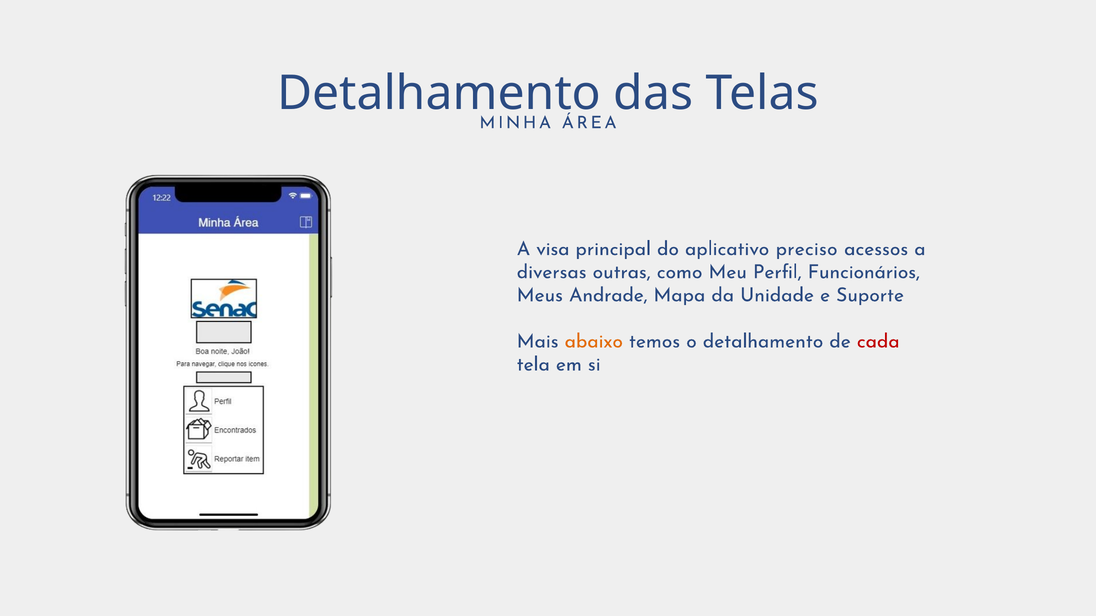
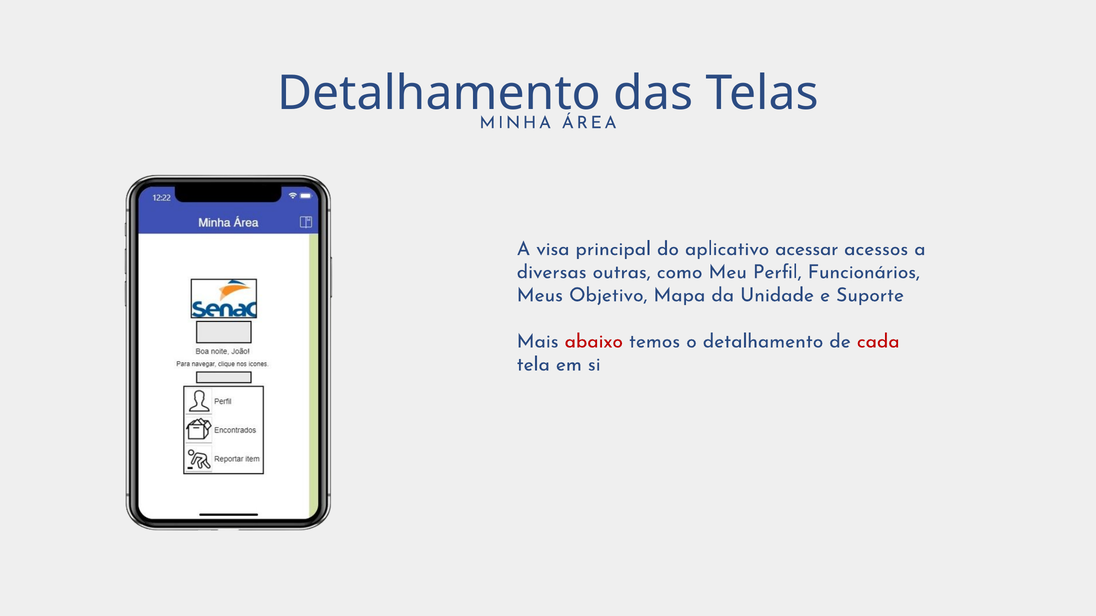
preciso: preciso -> acessar (807, 249)
Andrade: Andrade -> Objetivo (608, 295)
abaixo colour: orange -> red (594, 341)
